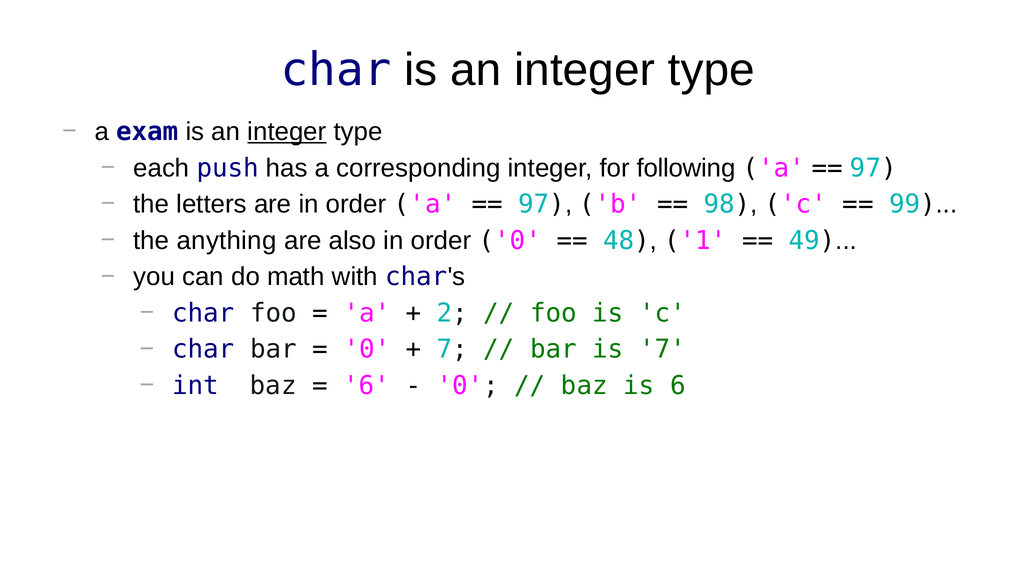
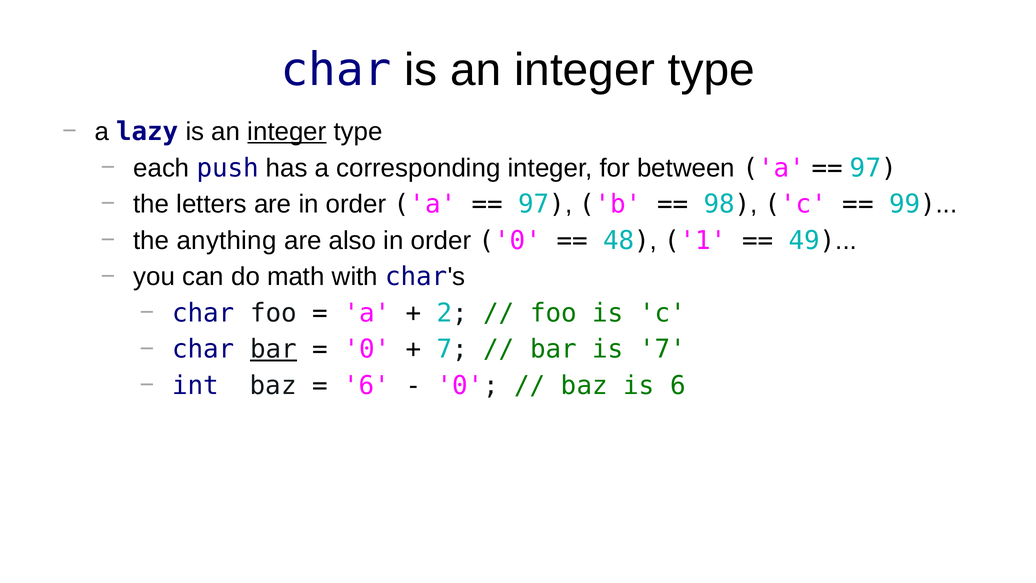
exam: exam -> lazy (147, 132)
following: following -> between (686, 168)
bar underline: none -> present (273, 349)
